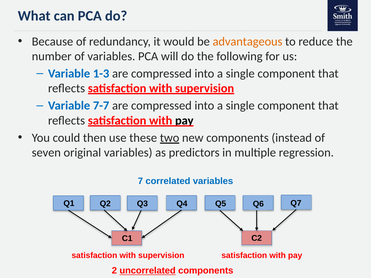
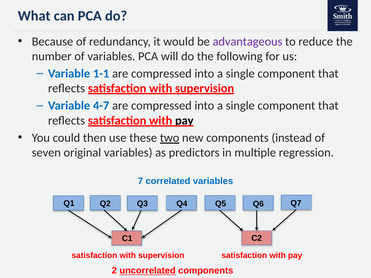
advantageous colour: orange -> purple (248, 41)
1-3: 1-3 -> 1-1 (101, 74)
7-7: 7-7 -> 4-7 (101, 106)
